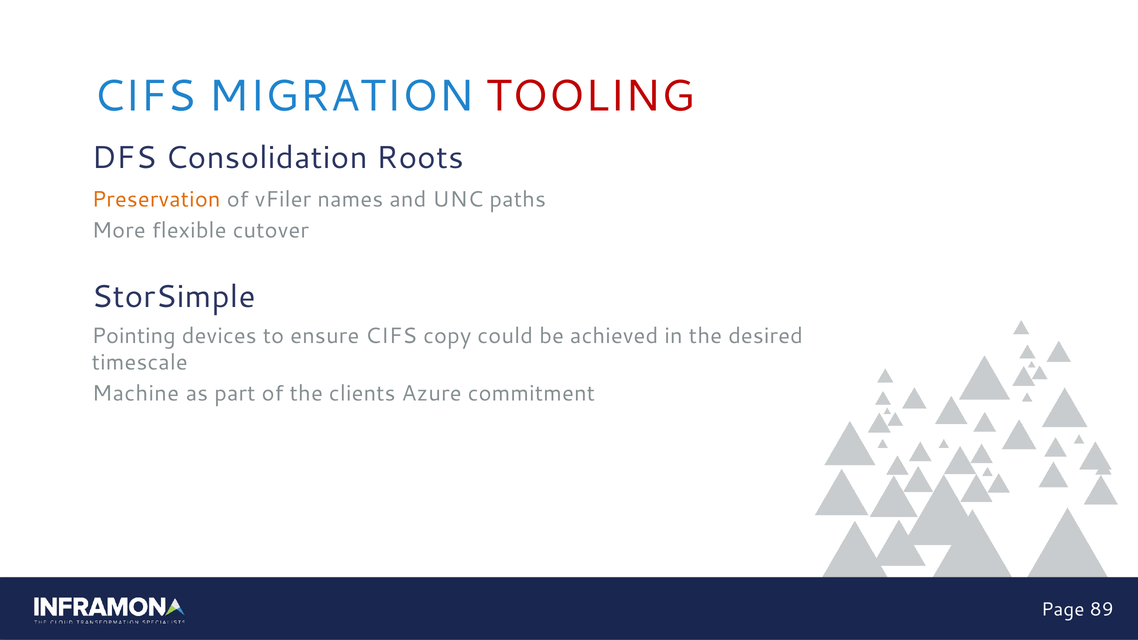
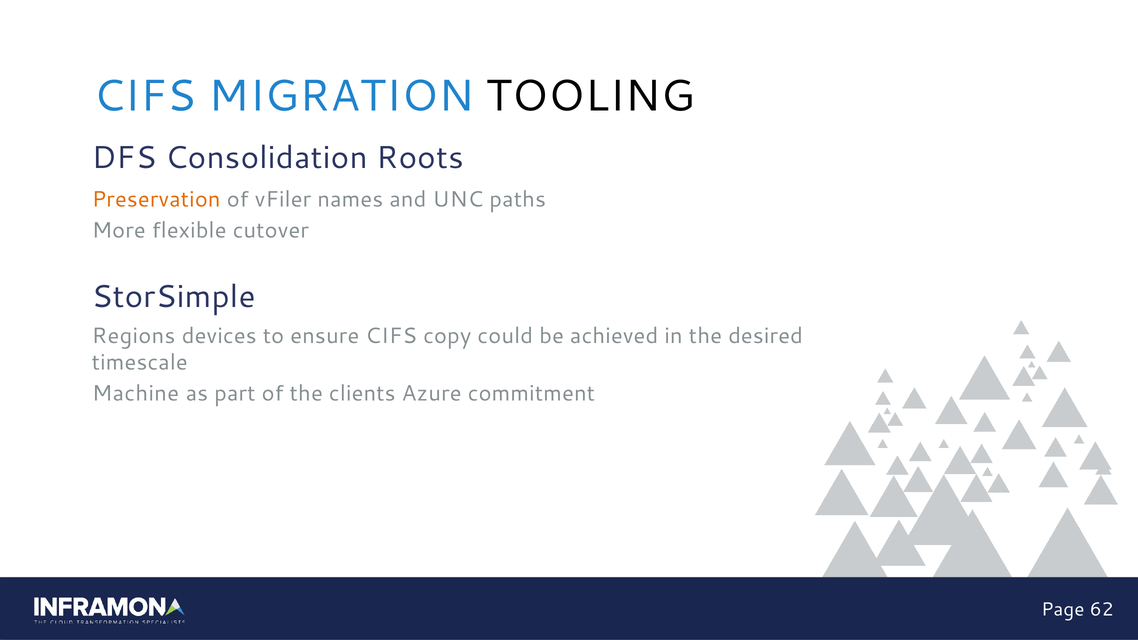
TOOLING colour: red -> black (590, 96)
Pointing: Pointing -> Regions (134, 336)
89: 89 -> 62 (1102, 610)
